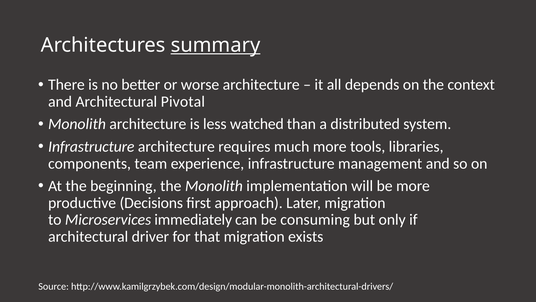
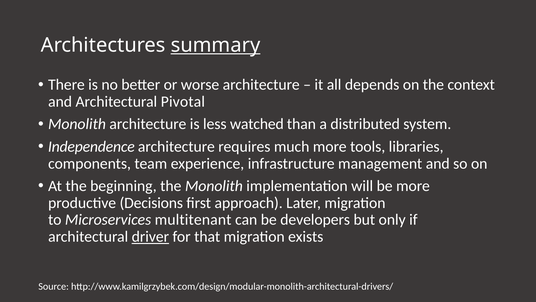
Infrastructure: Infrastructure -> Independence (91, 146)
immediately: immediately -> multitenant (193, 219)
consuming: consuming -> developers (315, 219)
driver underline: none -> present (150, 236)
